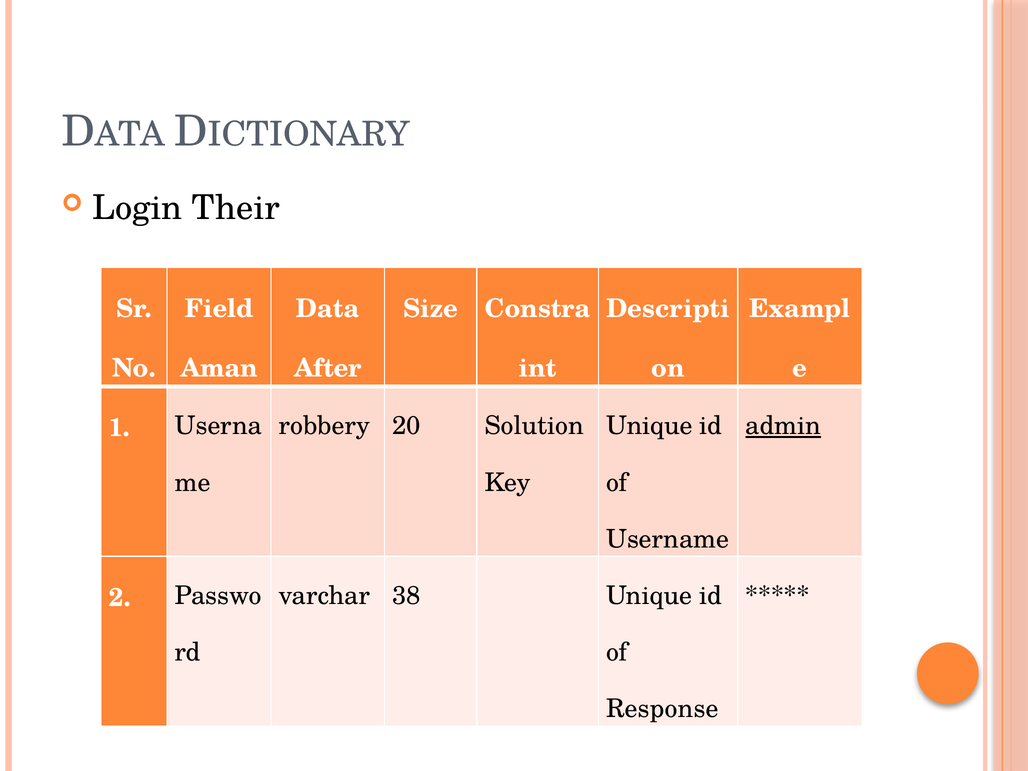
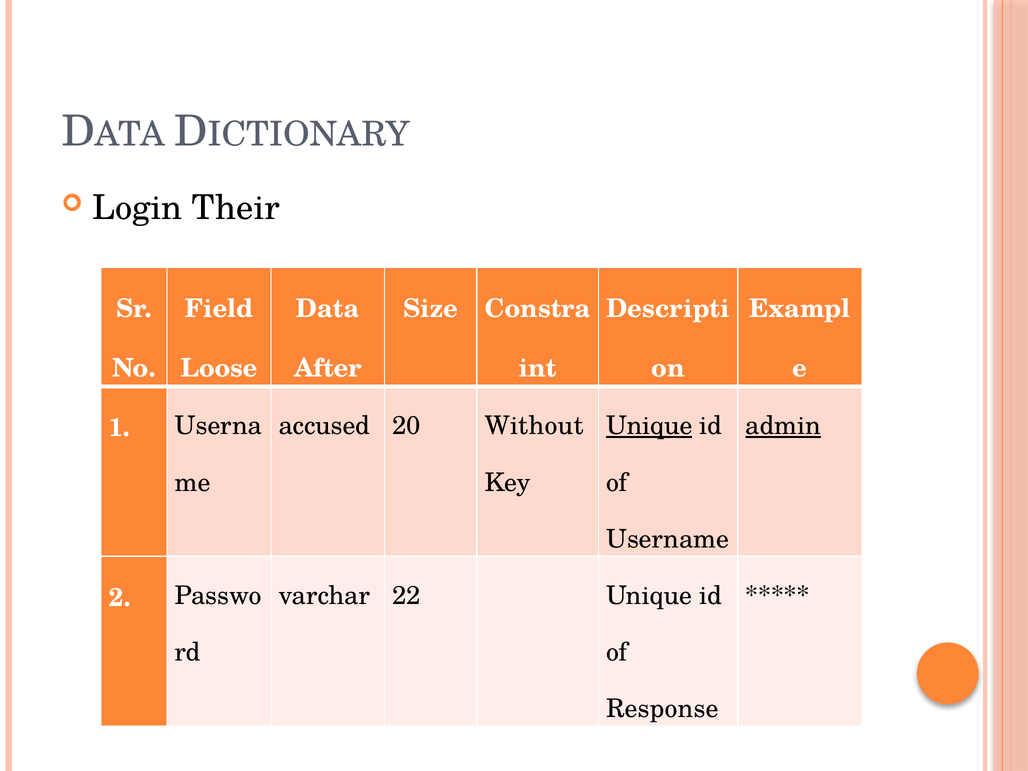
Aman: Aman -> Loose (219, 368)
robbery: robbery -> accused (324, 426)
Solution: Solution -> Without (534, 426)
Unique underline: none -> present (649, 426)
38: 38 -> 22 (406, 596)
